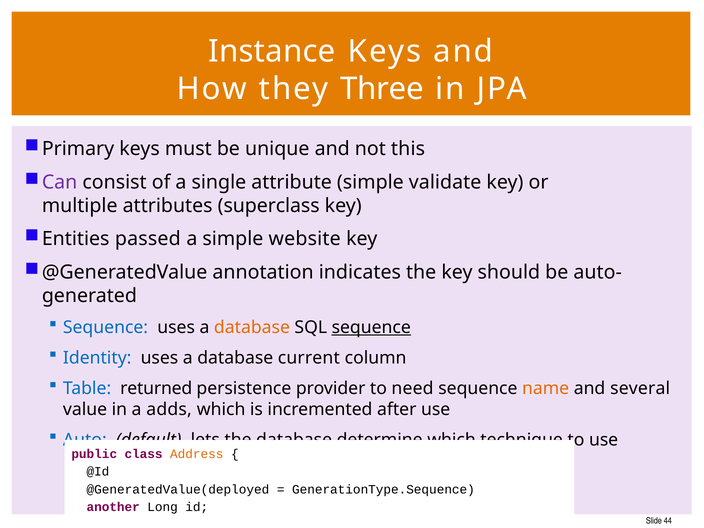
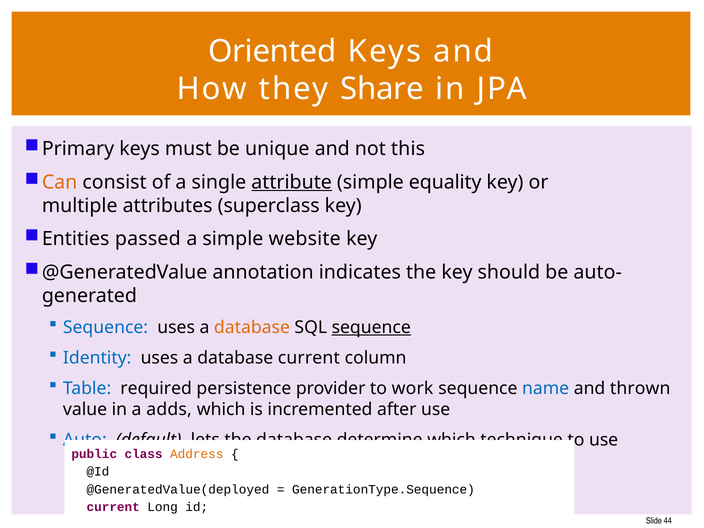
Instance: Instance -> Oriented (272, 51)
Three: Three -> Share (382, 89)
Can colour: purple -> orange (60, 182)
attribute underline: none -> present (292, 182)
validate: validate -> equality (445, 182)
returned: returned -> required (156, 388)
need: need -> work (413, 388)
name colour: orange -> blue (546, 388)
several: several -> thrown (640, 388)
another: another -> current (113, 507)
